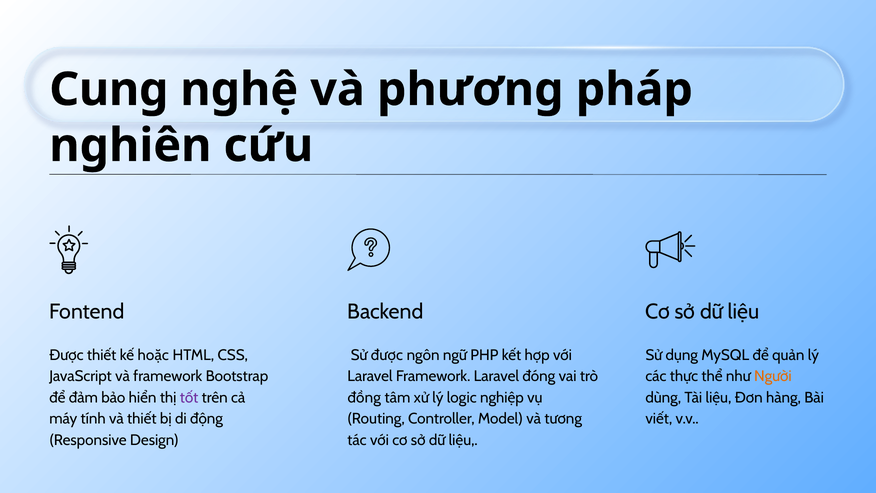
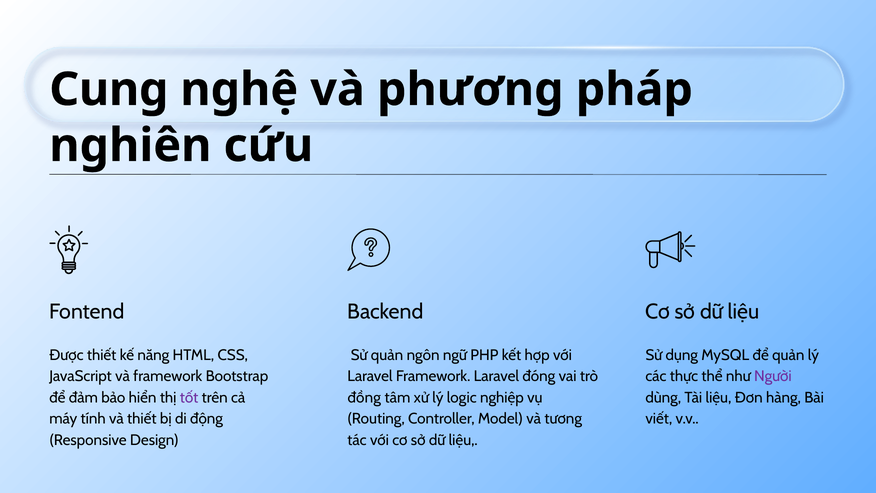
hoặc: hoặc -> năng (153, 355)
Sử được: được -> quản (387, 355)
Người colour: orange -> purple (773, 376)
